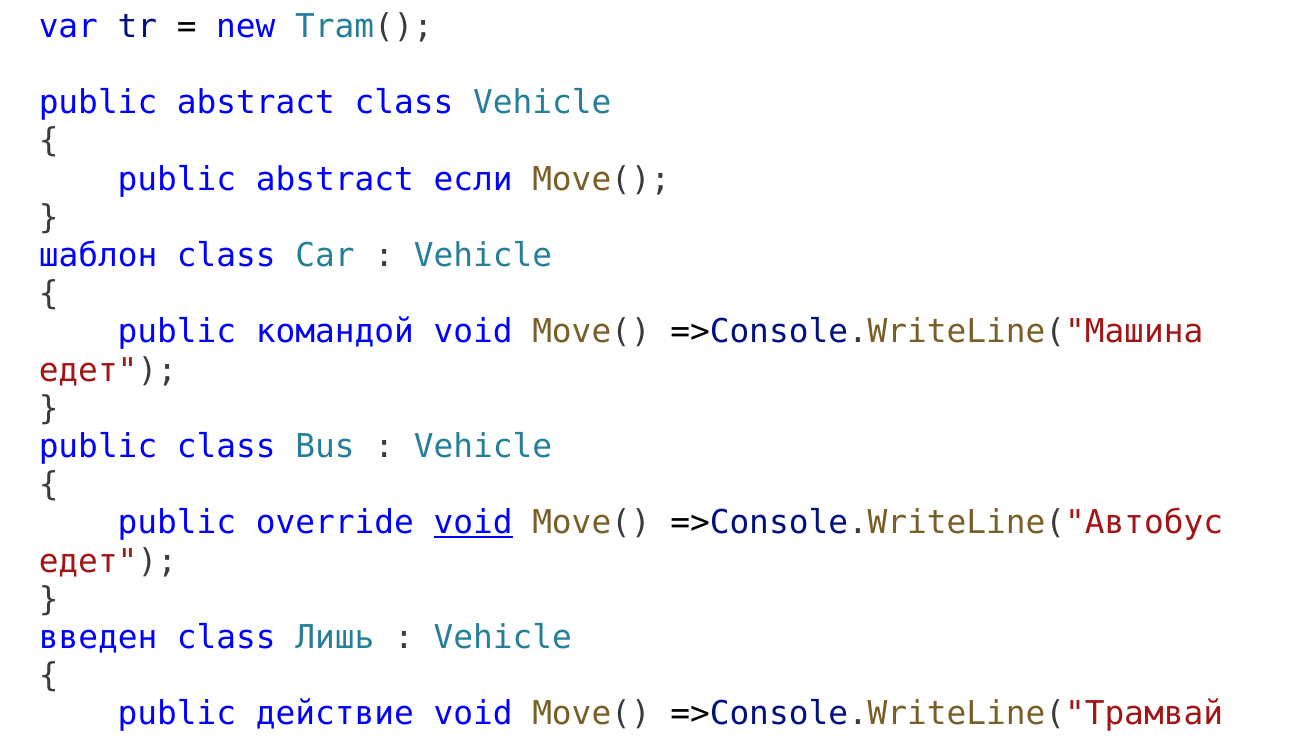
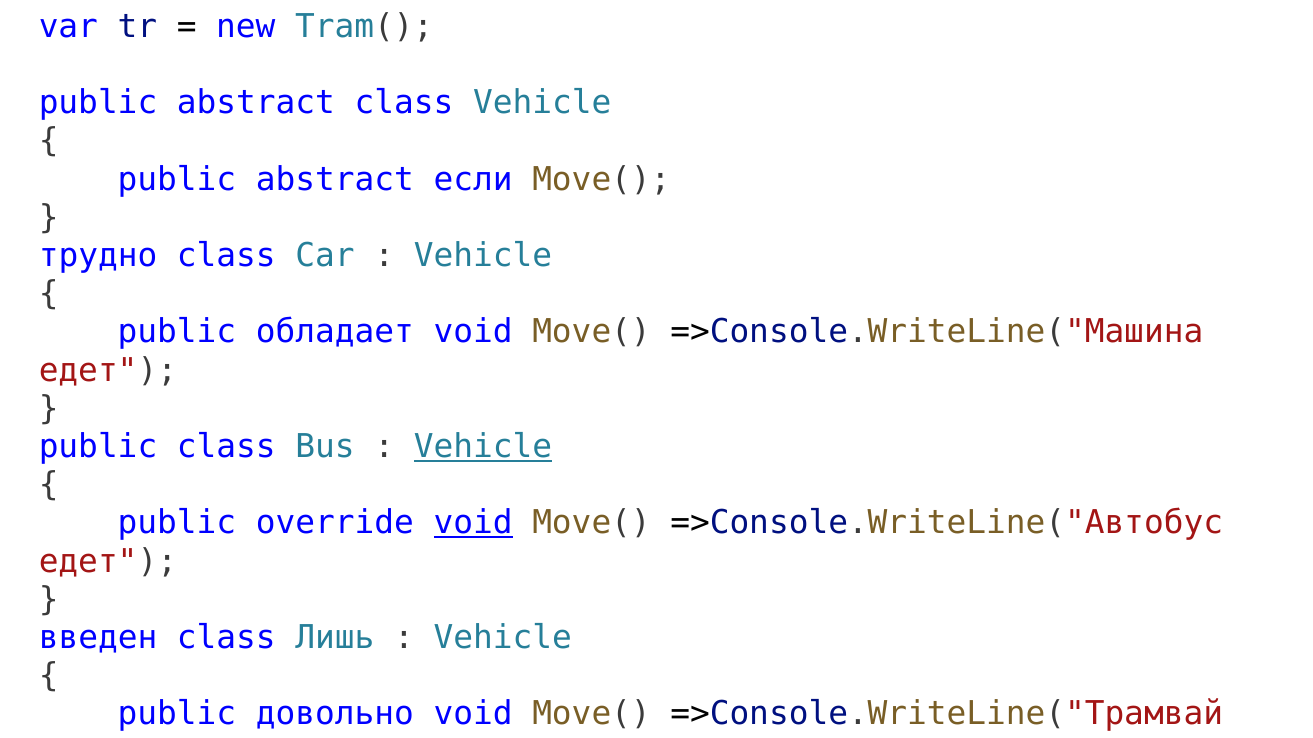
шаблон: шаблон -> трудно (98, 256)
командой: командой -> обладает (335, 332)
Vehicle underline: none -> present (483, 447)
действие: действие -> довольно (335, 715)
